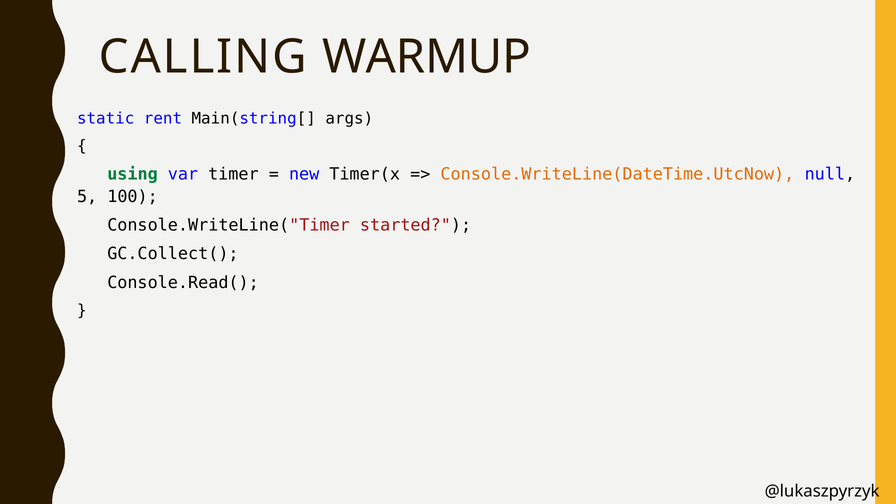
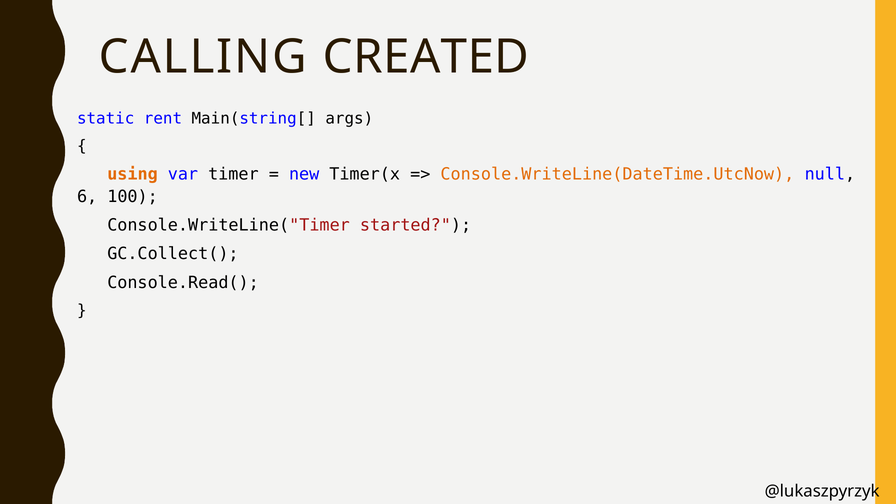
WARMUP: WARMUP -> CREATED (426, 57)
using colour: green -> orange (133, 174)
5: 5 -> 6 (87, 196)
